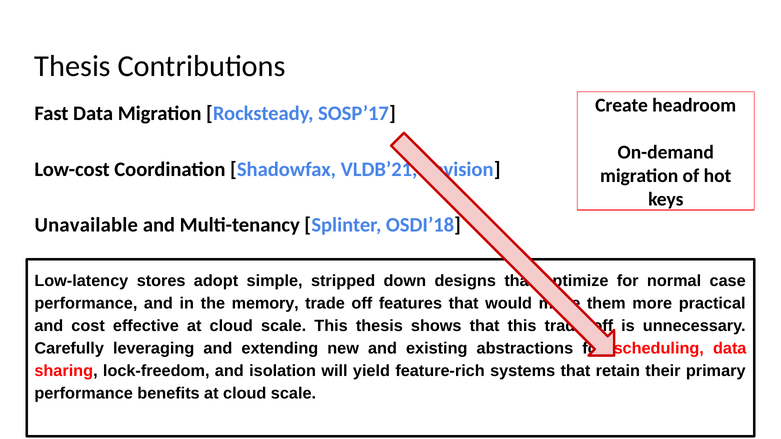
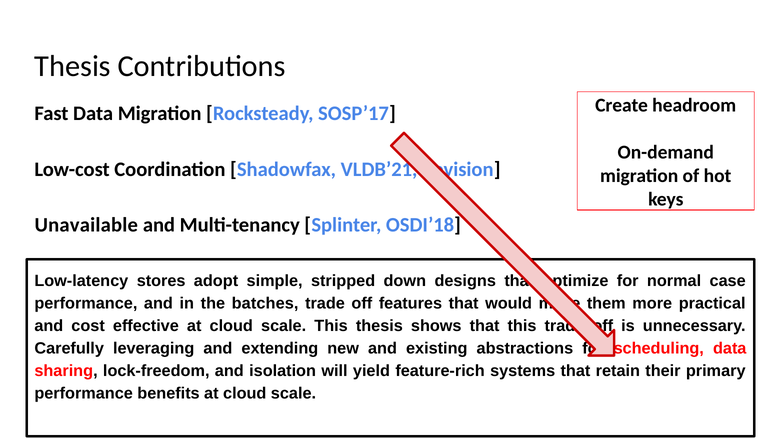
memory: memory -> batches (265, 304)
